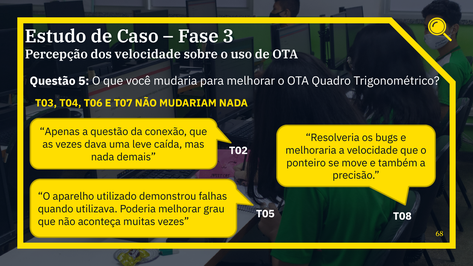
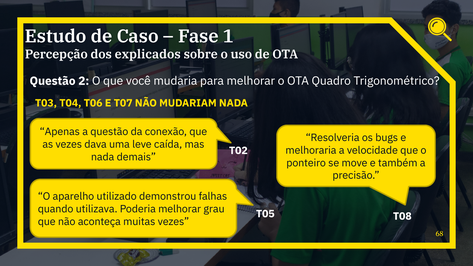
3: 3 -> 1 (228, 36)
dos velocidade: velocidade -> explicados (148, 55)
5: 5 -> 2 (84, 81)
